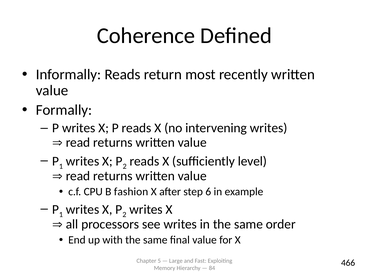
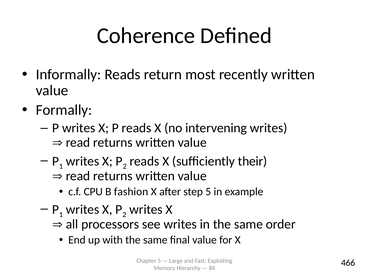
level: level -> their (253, 161)
step 6: 6 -> 5 (208, 192)
